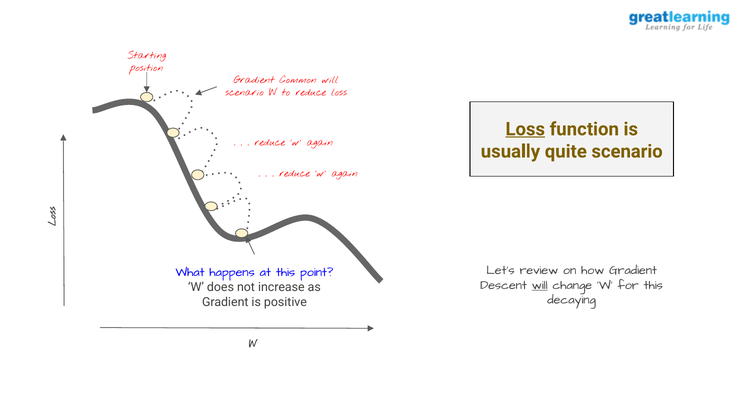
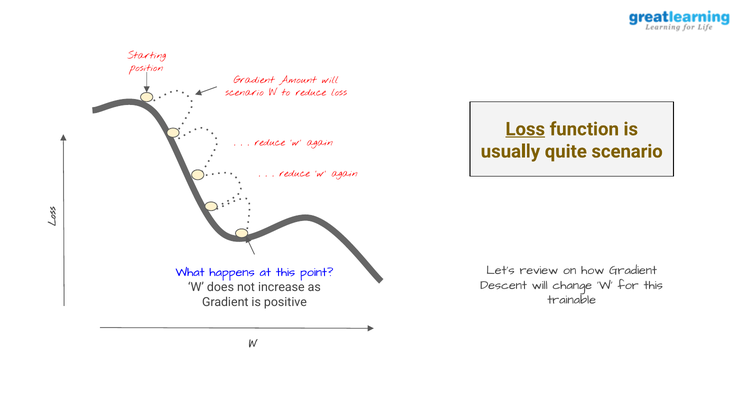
Common: Common -> Amount (298, 80)
will underline: present -> none (540, 285)
decaying: decaying -> trainable (572, 300)
